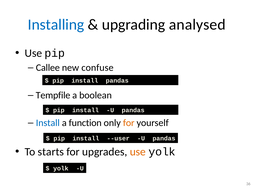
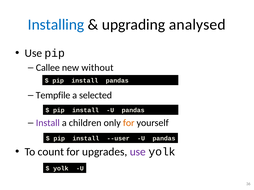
confuse: confuse -> without (97, 68)
boolean: boolean -> selected (96, 96)
Install colour: blue -> purple (48, 123)
function: function -> children (85, 123)
starts: starts -> count (51, 152)
use colour: orange -> purple (138, 152)
